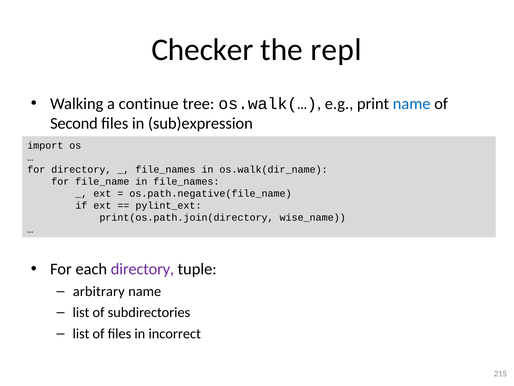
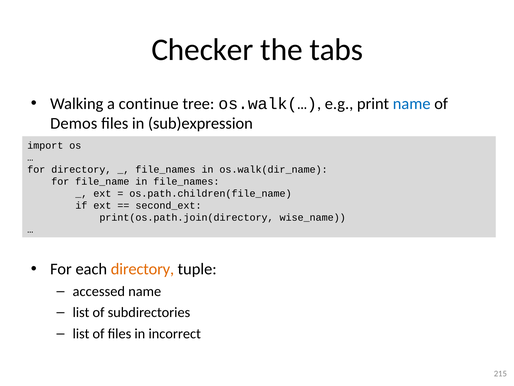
repl: repl -> tabs (336, 50)
Second: Second -> Demos (74, 123)
os.path.negative(file_name: os.path.negative(file_name -> os.path.children(file_name (210, 193)
pylint_ext: pylint_ext -> second_ext (168, 205)
directory colour: purple -> orange (142, 269)
arbitrary: arbitrary -> accessed (99, 291)
